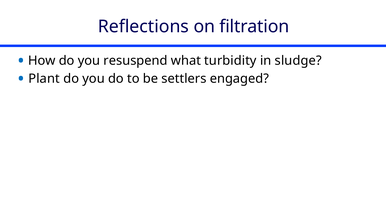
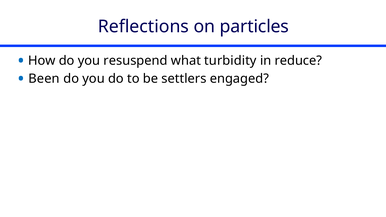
filtration: filtration -> particles (254, 27)
sludge: sludge -> reduce (298, 61)
Plant: Plant -> Been (44, 79)
